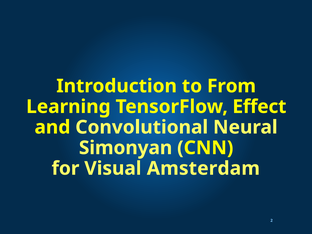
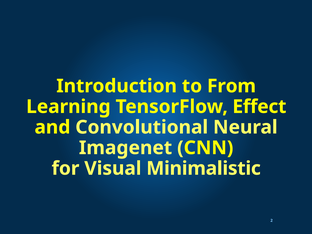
Simonyan: Simonyan -> Imagenet (126, 148)
Amsterdam: Amsterdam -> Minimalistic (204, 168)
